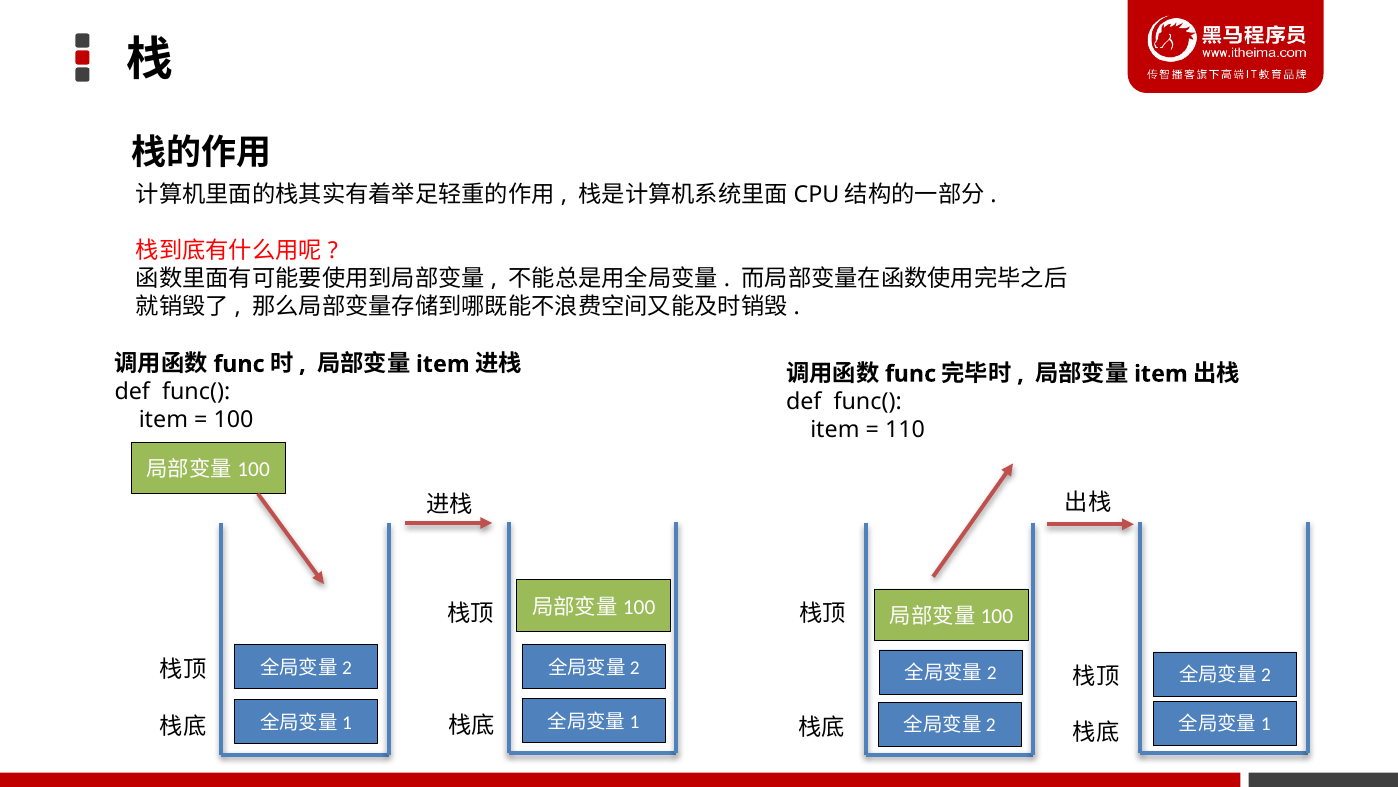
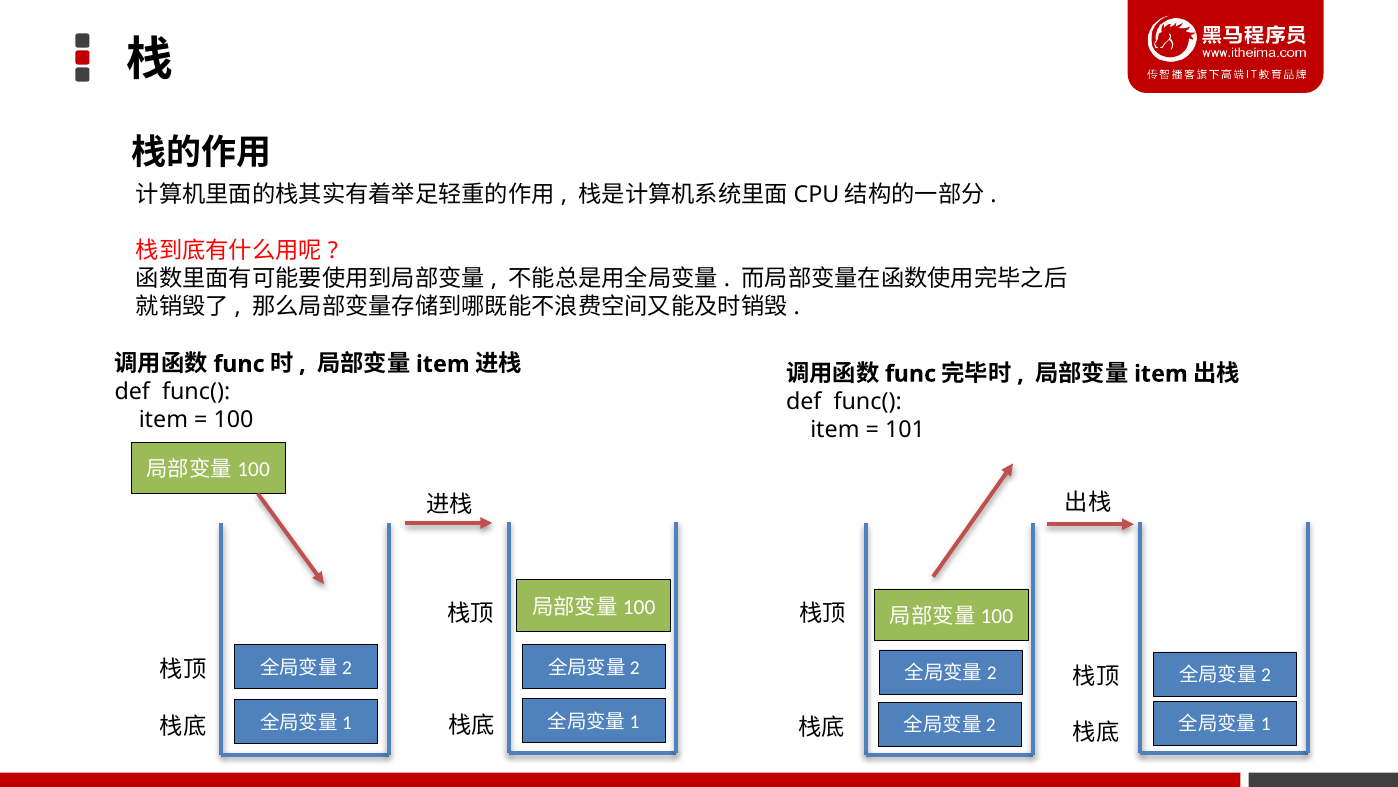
110: 110 -> 101 (905, 430)
